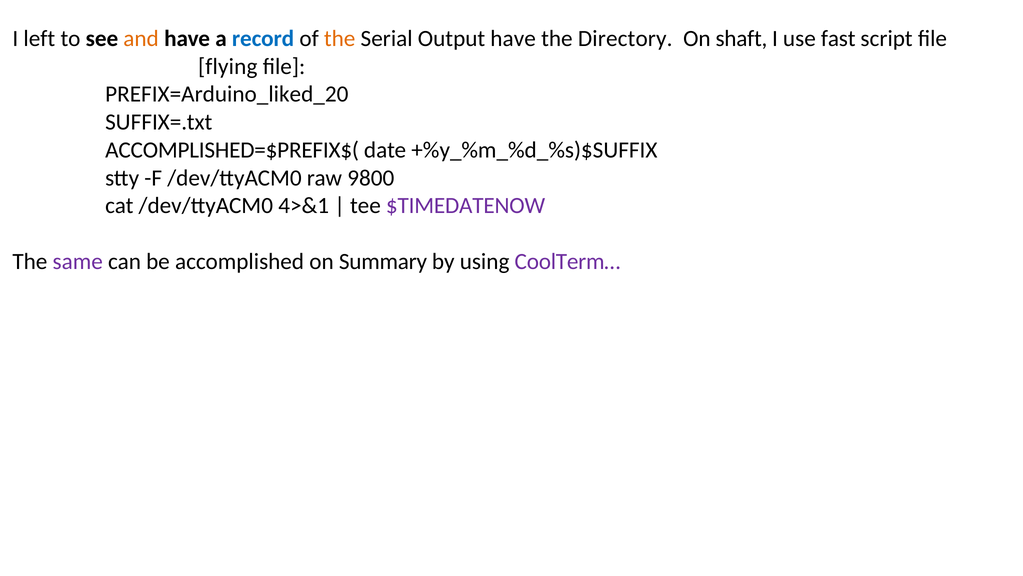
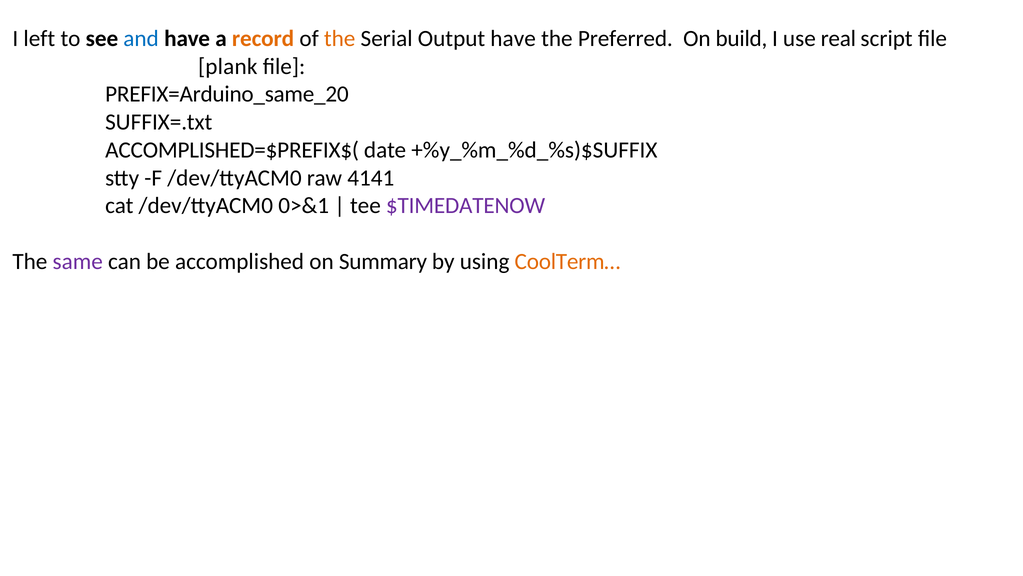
and colour: orange -> blue (141, 39)
record colour: blue -> orange (263, 39)
Directory: Directory -> Preferred (625, 39)
shaft: shaft -> build (741, 39)
fast: fast -> real (838, 39)
flying: flying -> plank (228, 66)
PREFIX=Arduino_liked_20: PREFIX=Arduino_liked_20 -> PREFIX=Arduino_same_20 (227, 94)
9800: 9800 -> 4141 (371, 178)
4>&1: 4>&1 -> 0>&1 (304, 206)
CoolTerm… colour: purple -> orange (567, 261)
